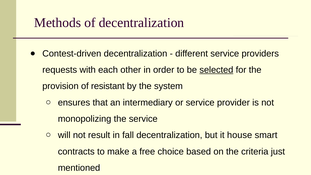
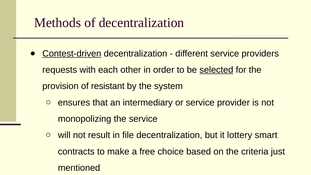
Contest-driven underline: none -> present (72, 54)
fall: fall -> file (128, 135)
house: house -> lottery (240, 135)
